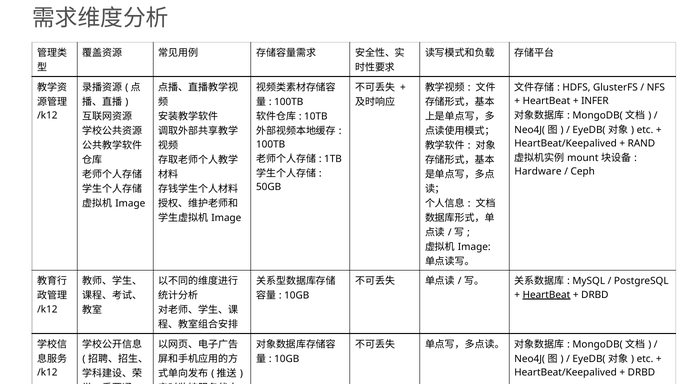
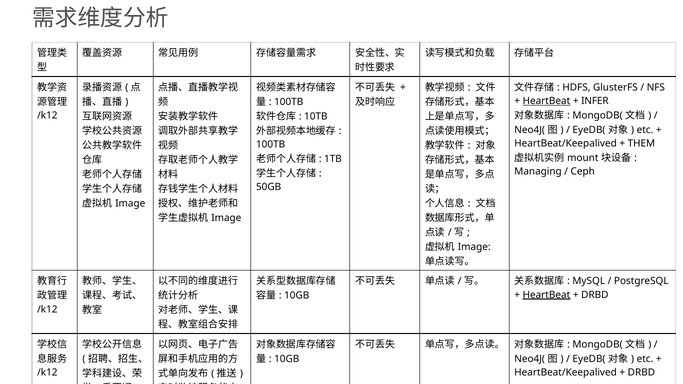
HeartBeat underline: none -> present (546, 101)
RAND: RAND -> THEM (641, 144)
Hardware: Hardware -> Managing (538, 172)
